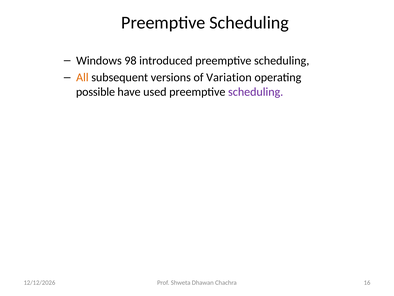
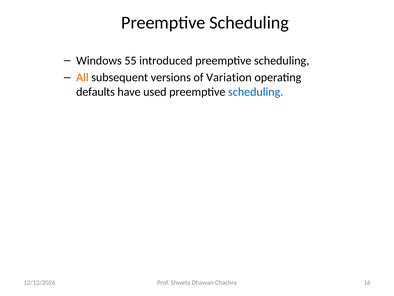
98: 98 -> 55 (130, 60)
possible: possible -> defaults (95, 92)
scheduling colour: purple -> blue (256, 92)
